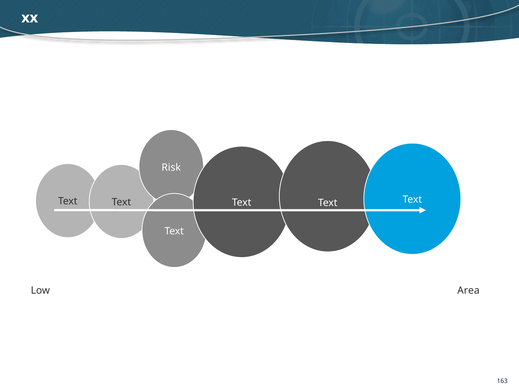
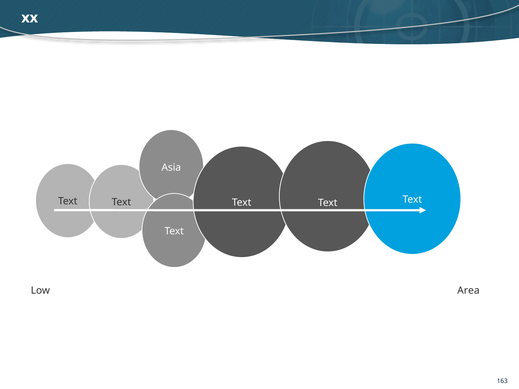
Risk: Risk -> Asia (171, 167)
